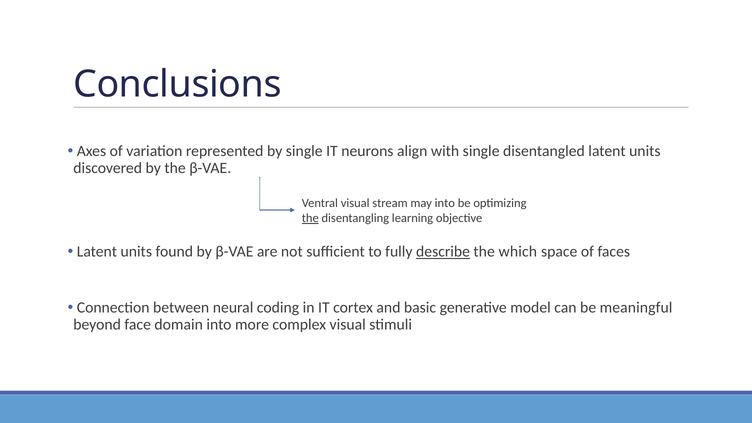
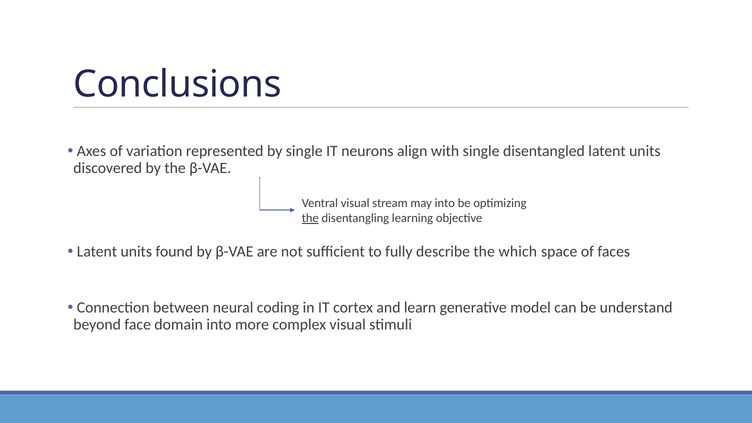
describe underline: present -> none (443, 252)
basic: basic -> learn (420, 308)
meaningful: meaningful -> understand (636, 308)
